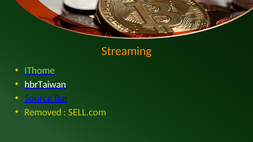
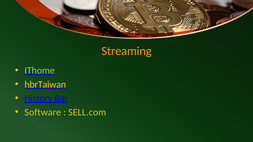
hbrTaiwan colour: white -> yellow (45, 85)
Source: Source -> History (38, 99)
Removed: Removed -> Software (43, 113)
